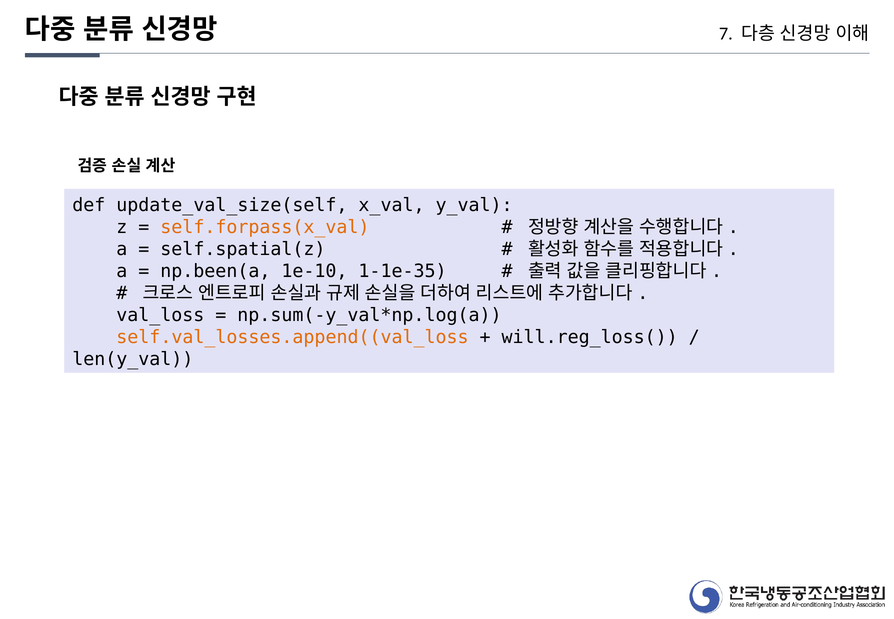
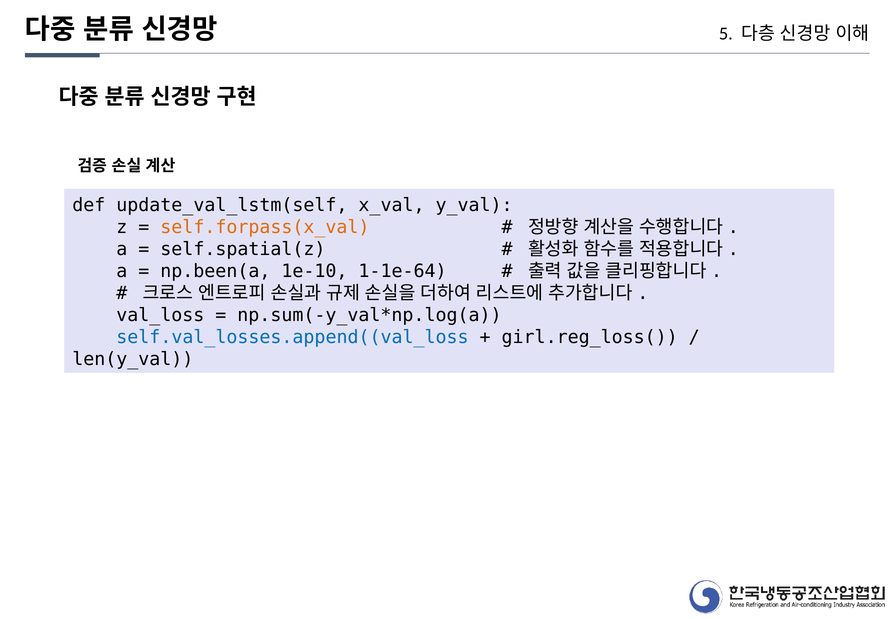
7: 7 -> 5 (726, 34)
update_val_size(self: update_val_size(self -> update_val_lstm(self (232, 205)
1-1e-35: 1-1e-35 -> 1-1e-64 (403, 271)
self.val_losses.append((val_loss colour: orange -> blue (292, 337)
will.reg_loss(: will.reg_loss( -> girl.reg_loss( (590, 337)
